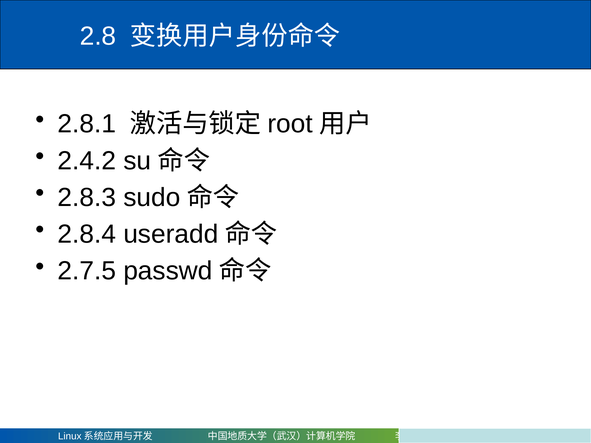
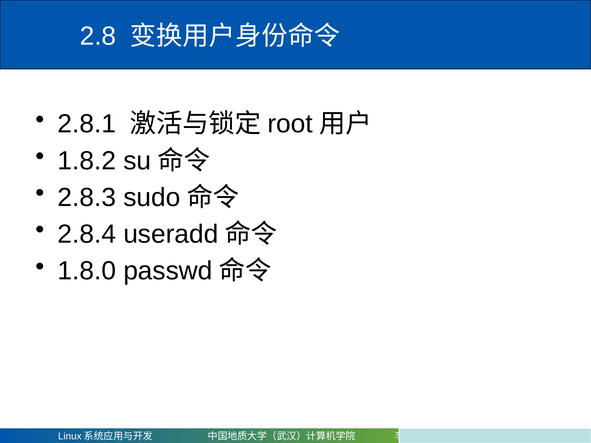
2.4.2: 2.4.2 -> 1.8.2 (87, 161)
2.7.5: 2.7.5 -> 1.8.0 (87, 271)
